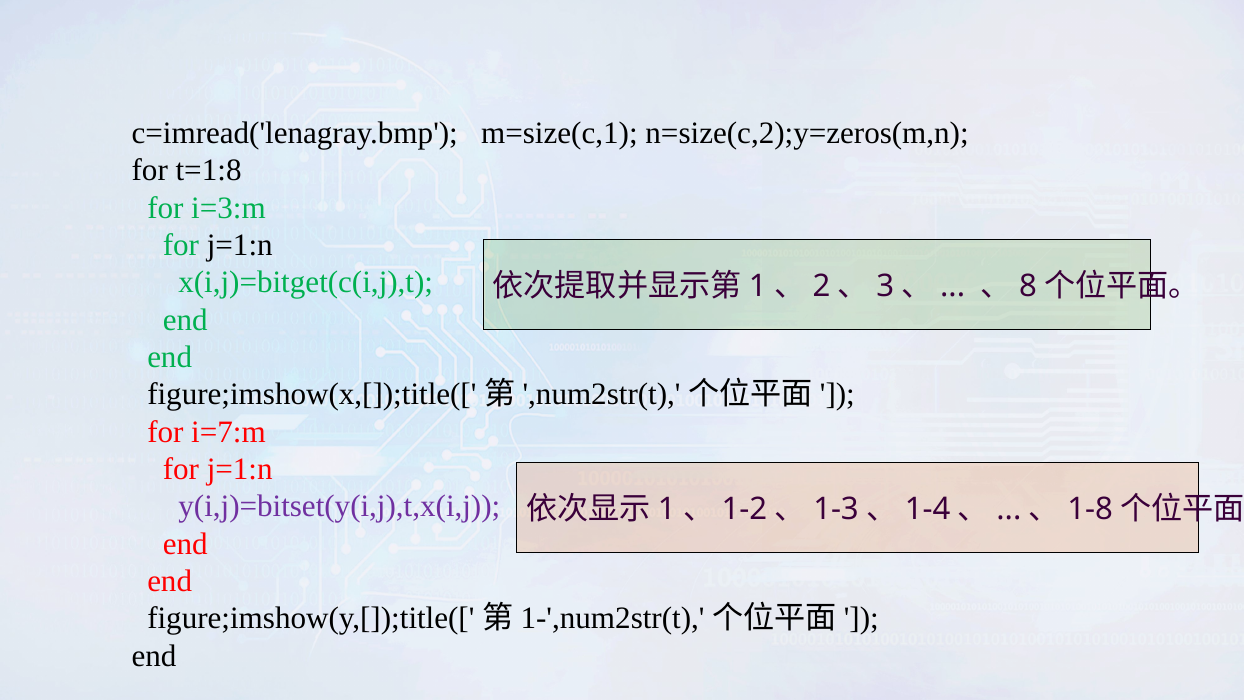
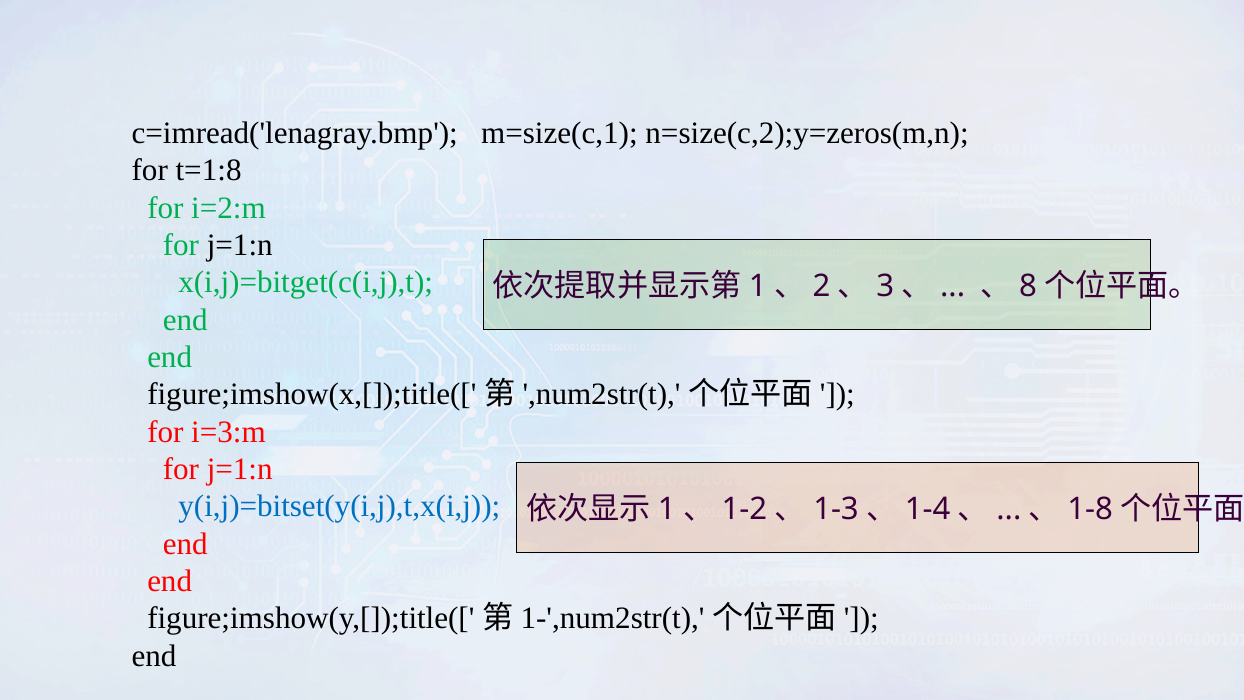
i=3:m: i=3:m -> i=2:m (228, 208)
i=7:m: i=7:m -> i=3:m (228, 432)
y(i,j)=bitset(y(i,j),t,x(i,j colour: purple -> blue (339, 506)
